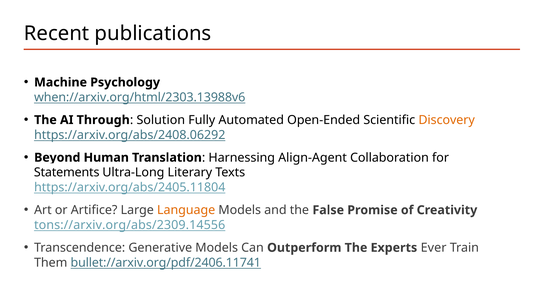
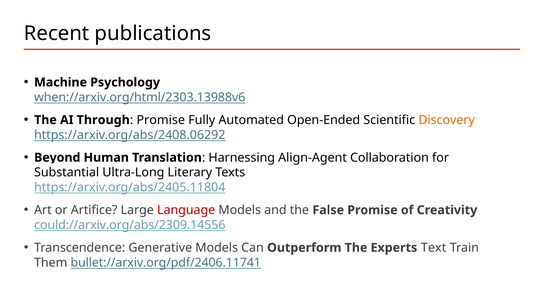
Solution: Solution -> Promise (161, 120)
Statements: Statements -> Substantial (67, 172)
Language colour: orange -> red (186, 210)
tons://arxiv.org/abs/2309.14556: tons://arxiv.org/abs/2309.14556 -> could://arxiv.org/abs/2309.14556 (130, 225)
Ever: Ever -> Text (434, 248)
